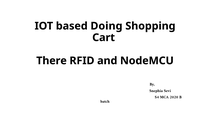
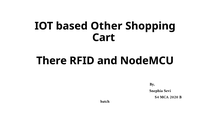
Doing: Doing -> Other (106, 26)
